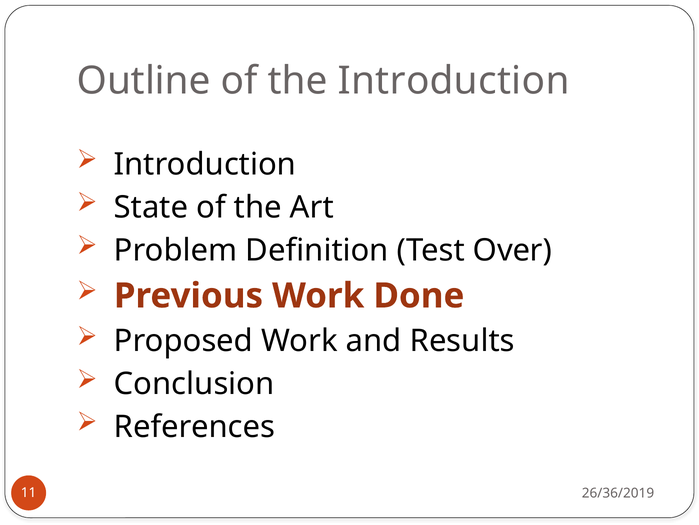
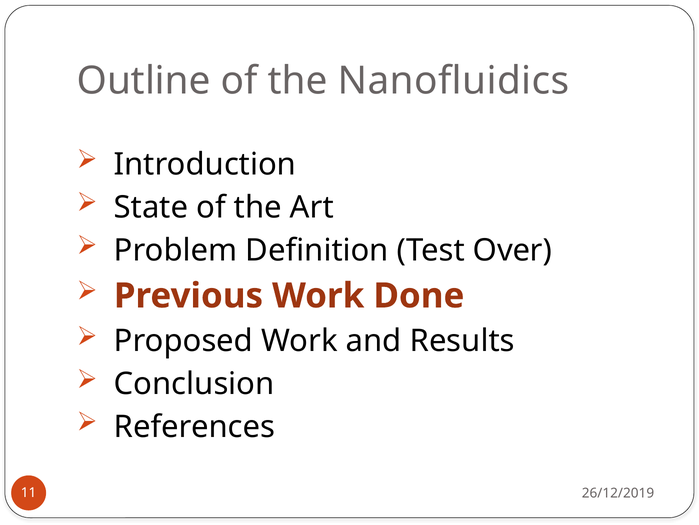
the Introduction: Introduction -> Nanofluidics (454, 81)
26/36/2019: 26/36/2019 -> 26/12/2019 (618, 492)
